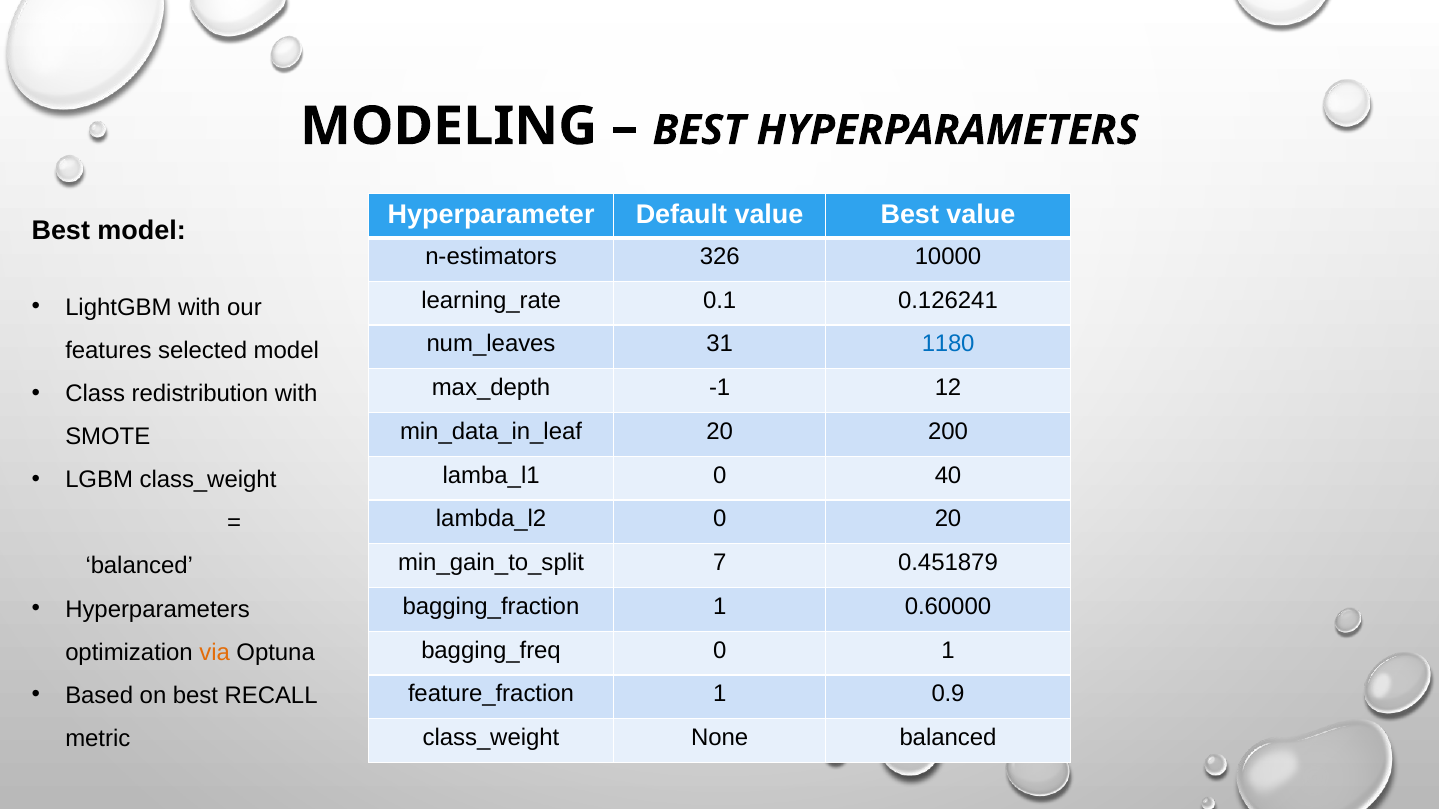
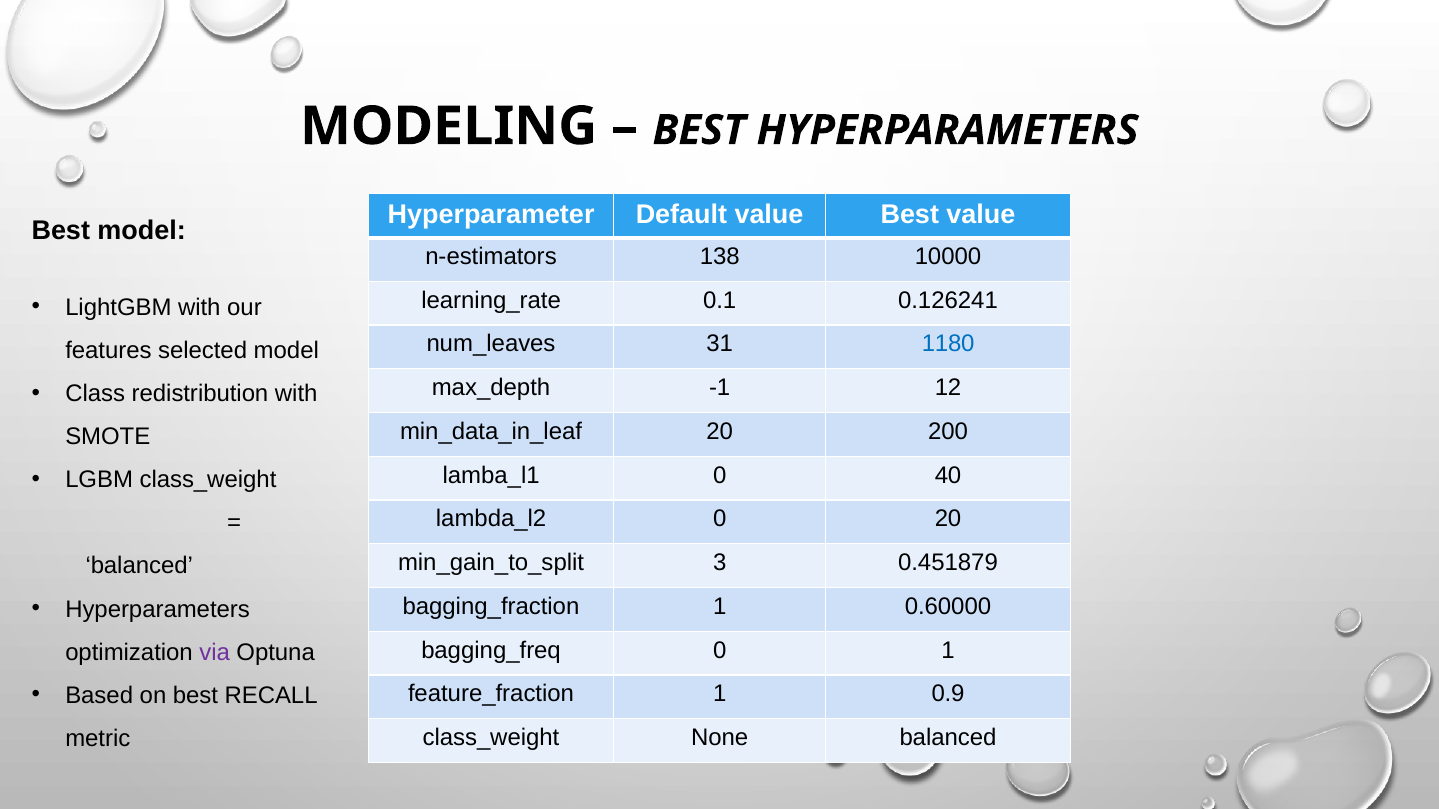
326: 326 -> 138 (720, 257)
7: 7 -> 3 (720, 563)
via colour: orange -> purple (215, 653)
